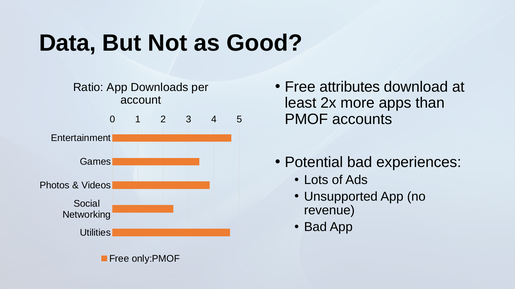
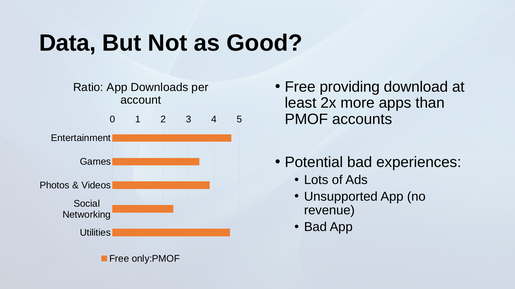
attributes: attributes -> providing (350, 87)
